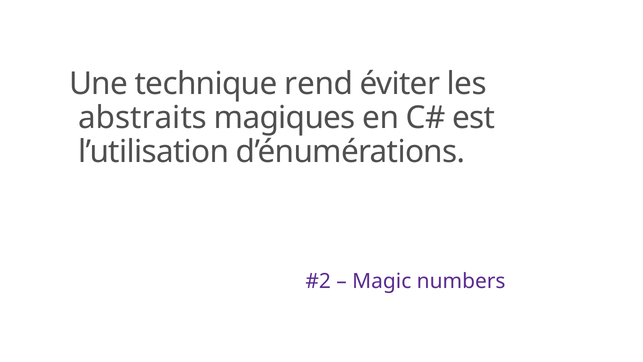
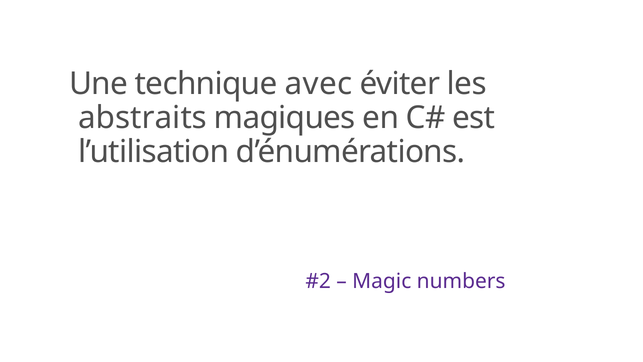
rend: rend -> avec (319, 84)
